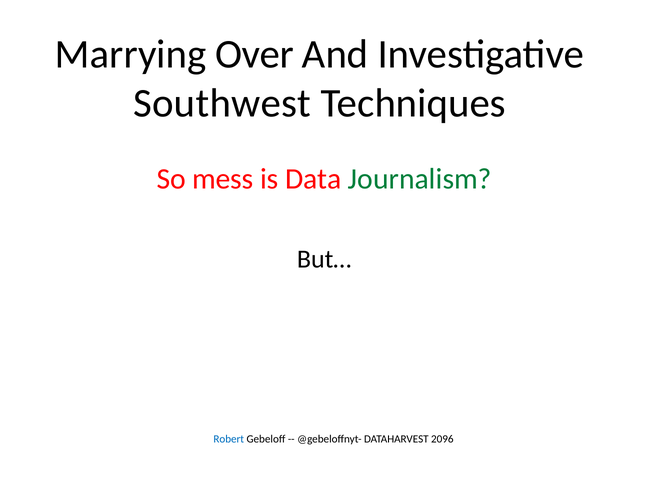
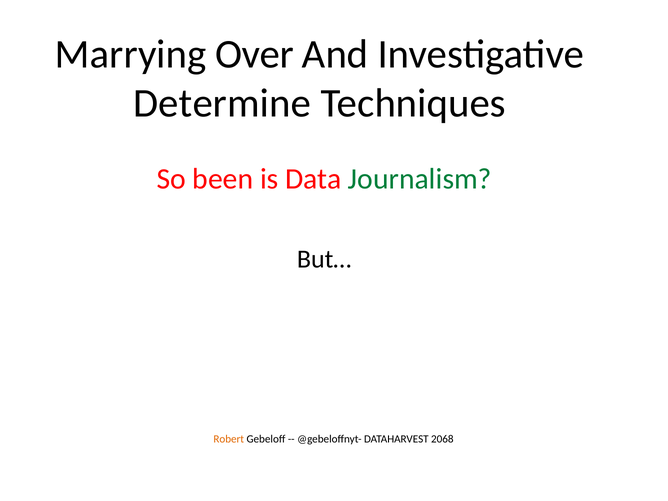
Southwest: Southwest -> Determine (222, 103)
mess: mess -> been (223, 179)
Robert colour: blue -> orange (229, 439)
2096: 2096 -> 2068 (442, 439)
